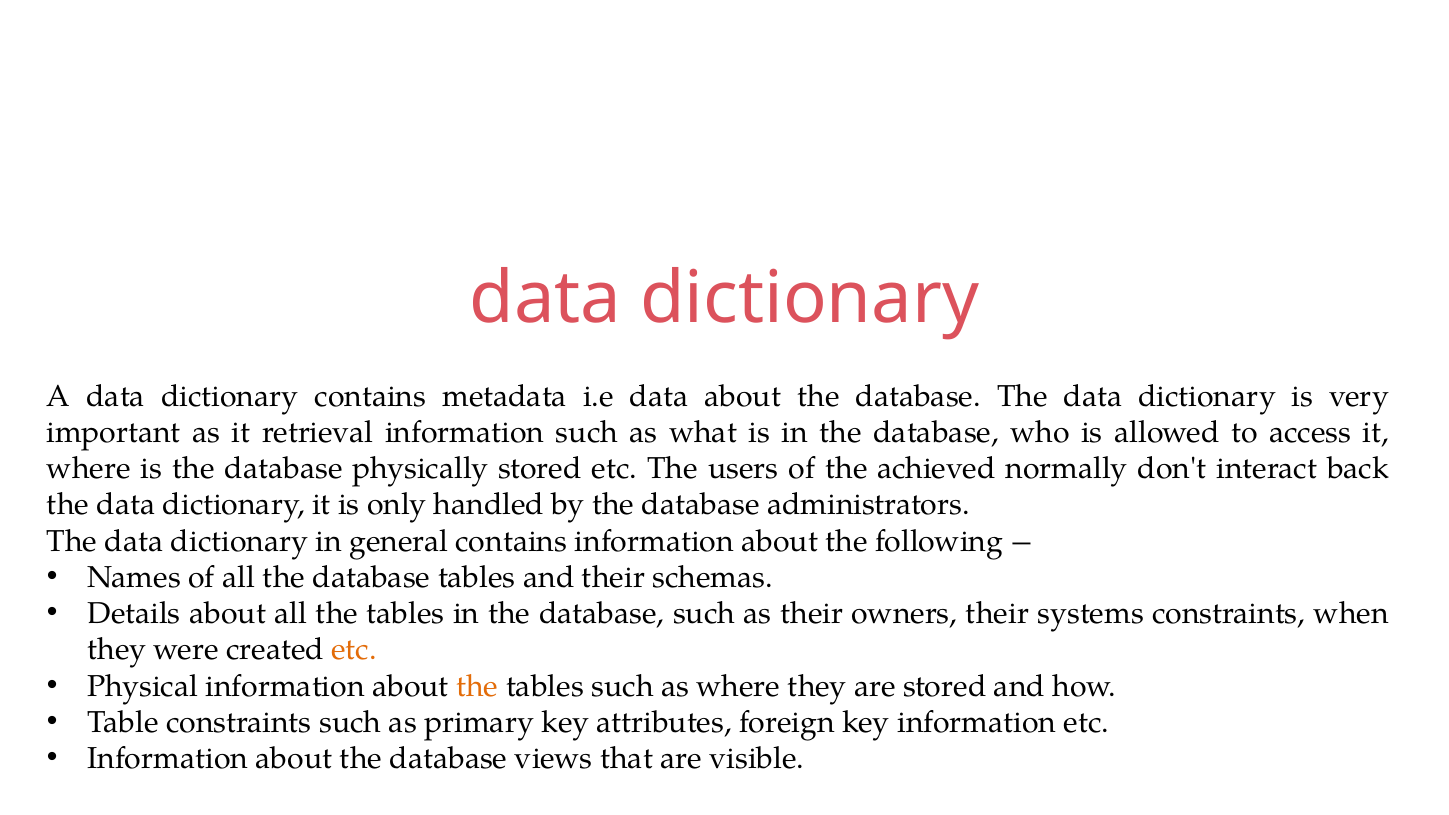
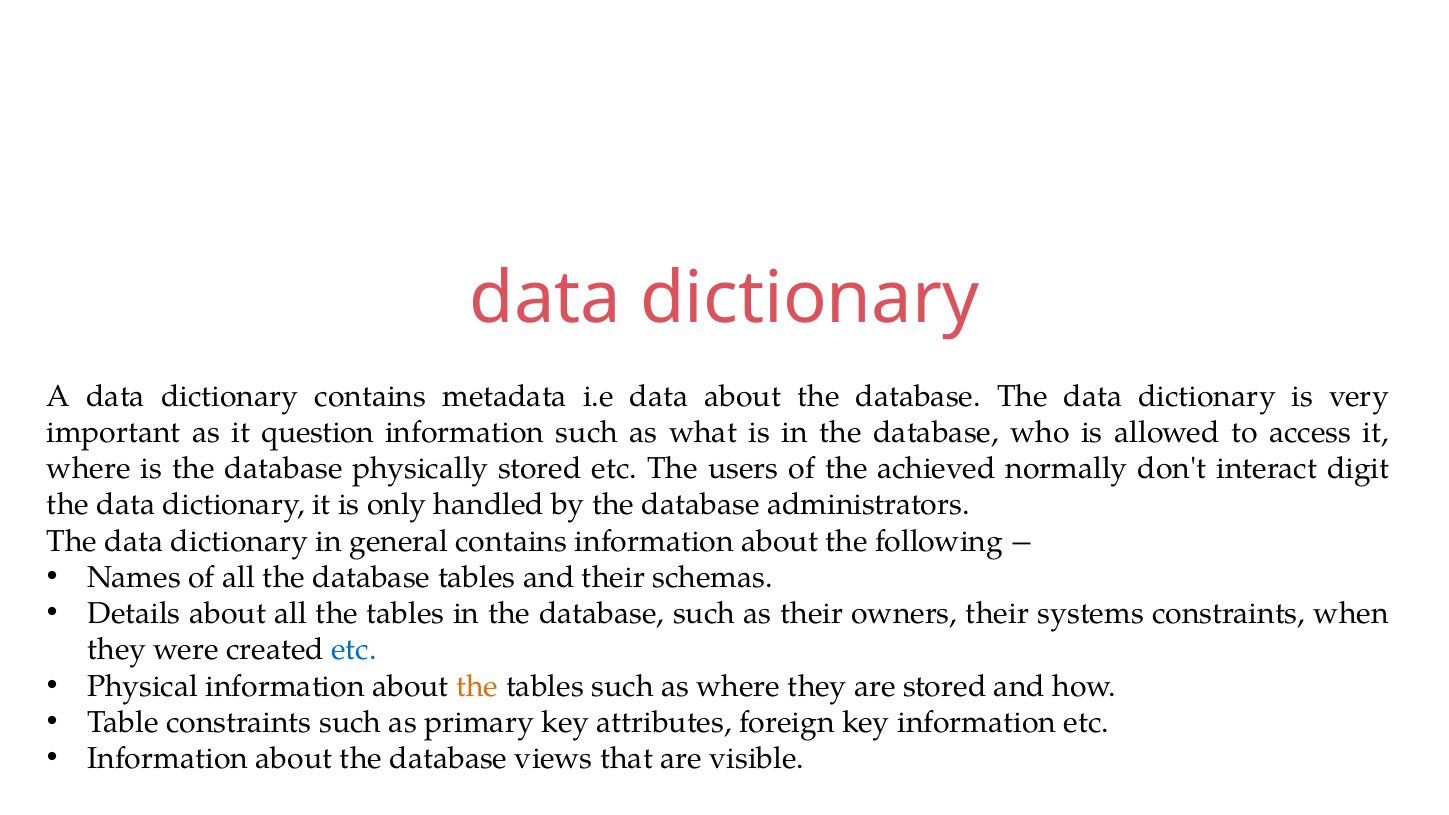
retrieval: retrieval -> question (318, 433)
back: back -> digit (1358, 469)
etc colour: orange -> blue (354, 650)
